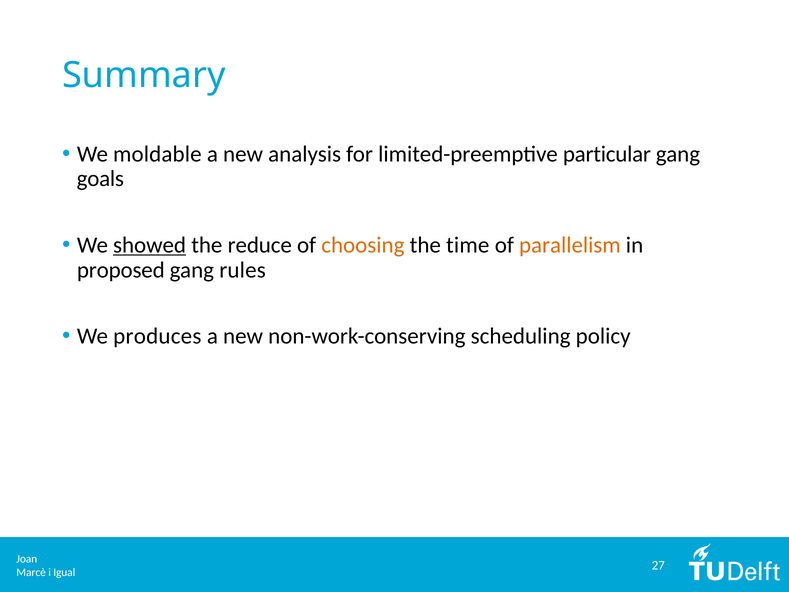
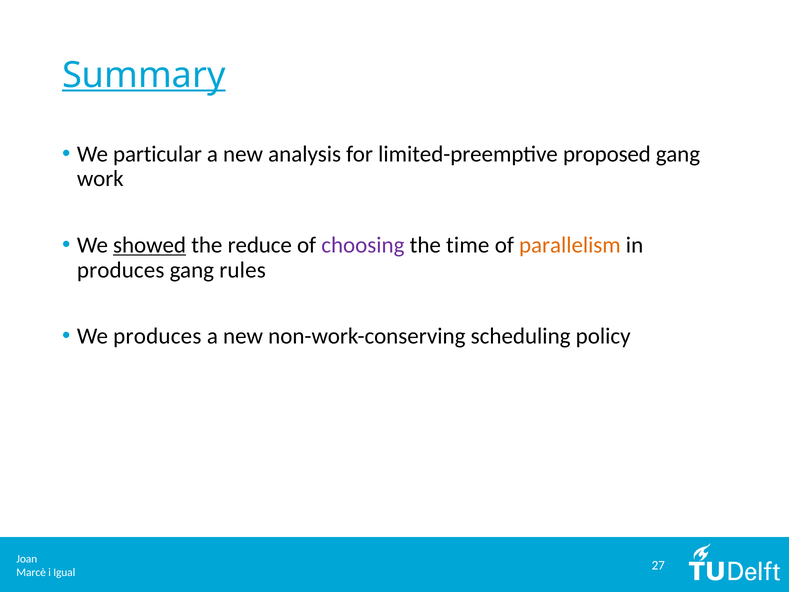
Summary underline: none -> present (144, 75)
moldable: moldable -> particular (158, 154)
particular: particular -> proposed (607, 154)
goals: goals -> work (100, 179)
choosing colour: orange -> purple (363, 245)
proposed: proposed -> produces (121, 270)
